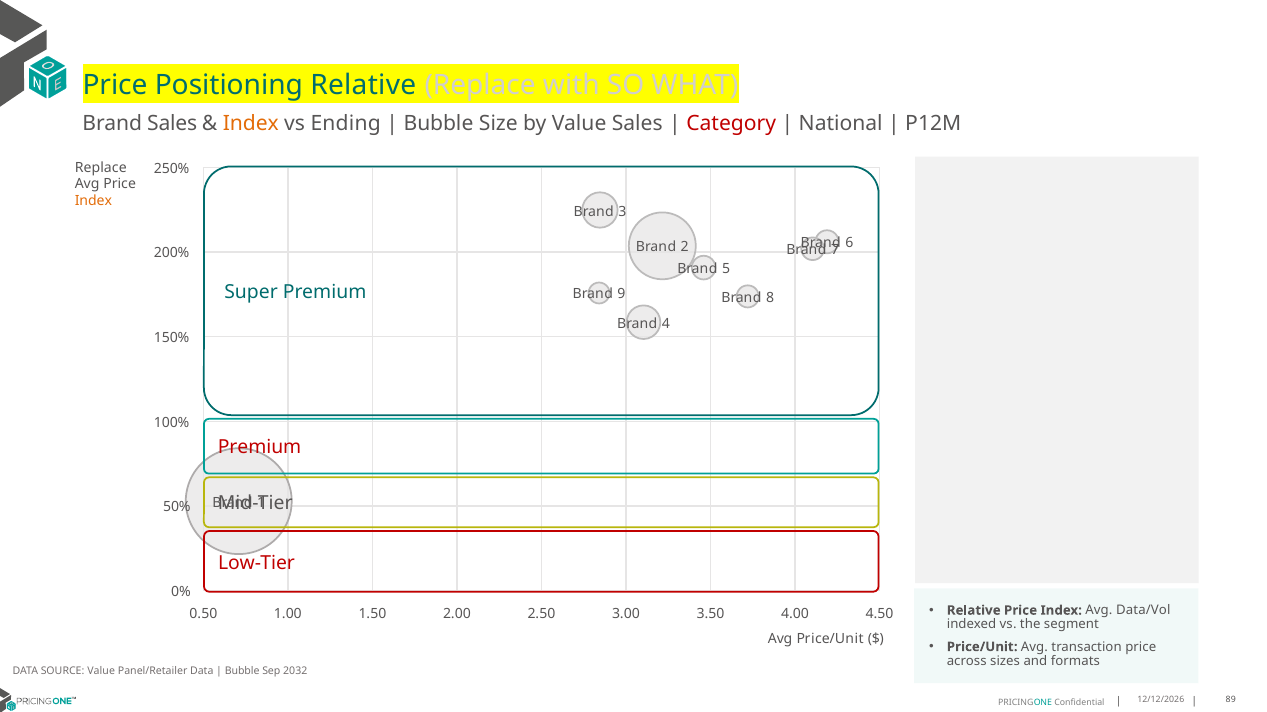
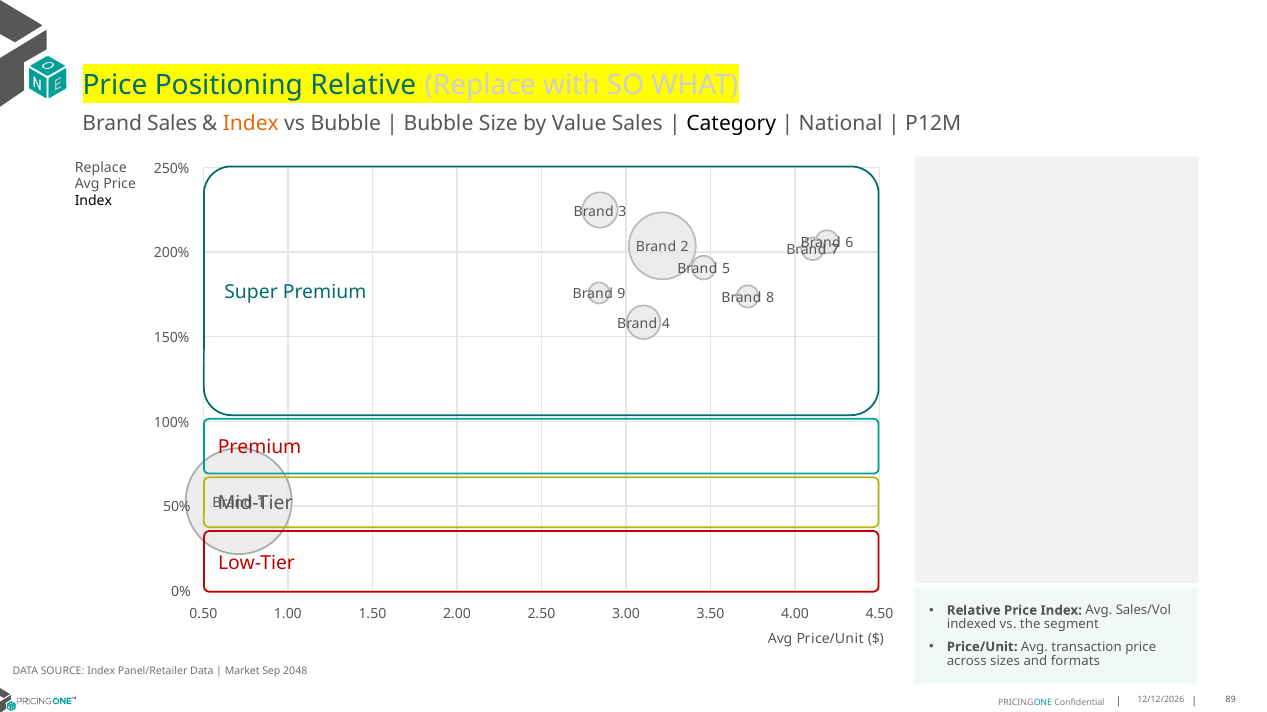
vs Ending: Ending -> Bubble (346, 124)
Category colour: red -> black (731, 124)
Index colour: orange -> black (93, 201)
Data/Vol: Data/Vol -> Sales/Vol (1143, 611)
SOURCE Value: Value -> Index (101, 671)
Bubble: Bubble -> Market (242, 671)
2032: 2032 -> 2048 (295, 671)
